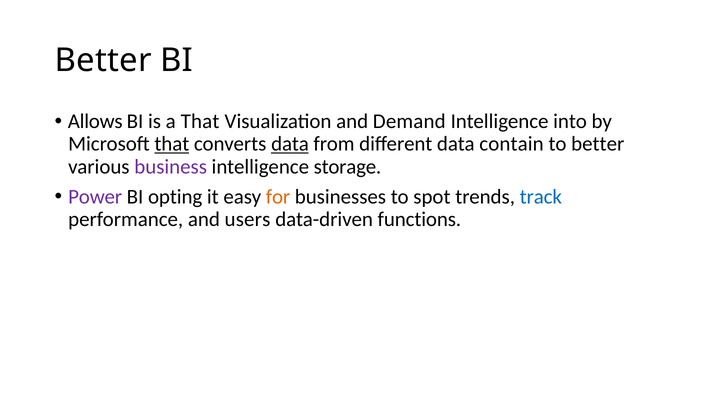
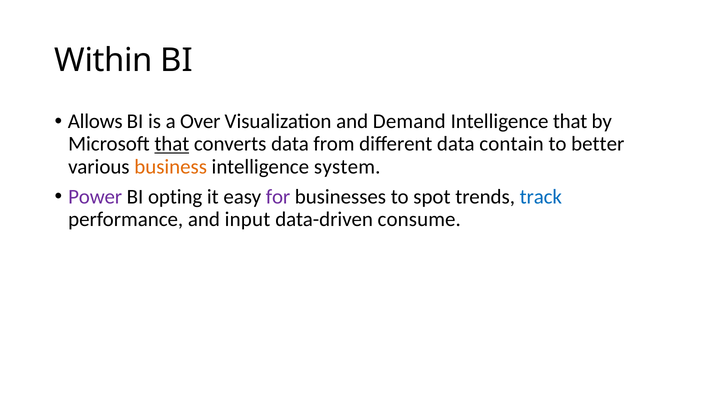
Better: Better -> Within (103, 60)
a That: That -> Over (200, 121)
Intelligence into: into -> that (570, 121)
data underline: present -> none (290, 144)
business colour: purple -> orange (171, 167)
storage: storage -> system (347, 167)
for colour: orange -> purple (278, 197)
users: users -> input (247, 219)
functions: functions -> consume (419, 219)
